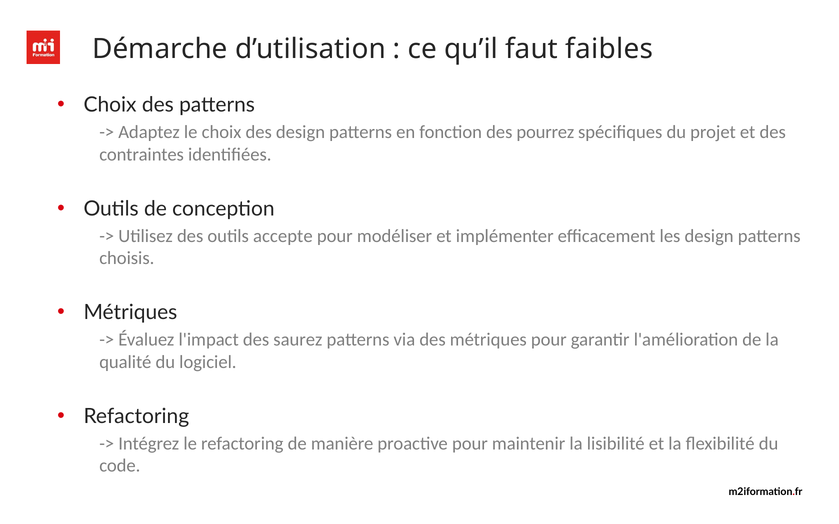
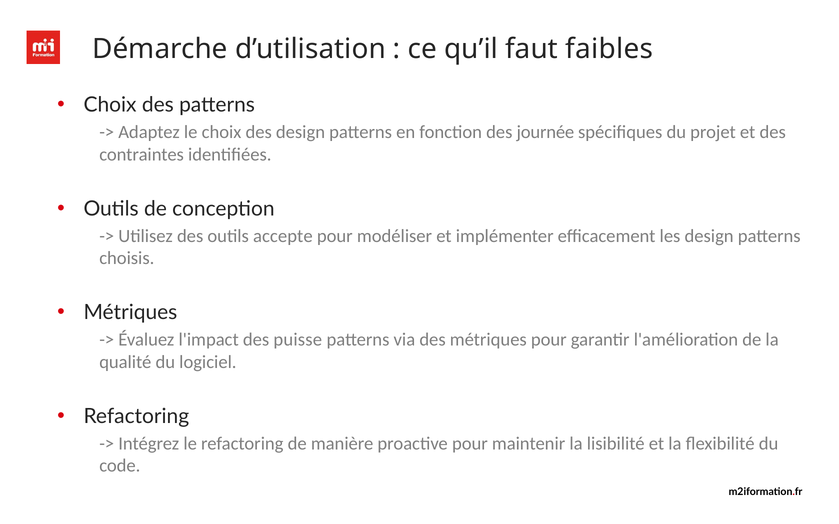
pourrez: pourrez -> journée (545, 132)
saurez: saurez -> puisse (298, 340)
